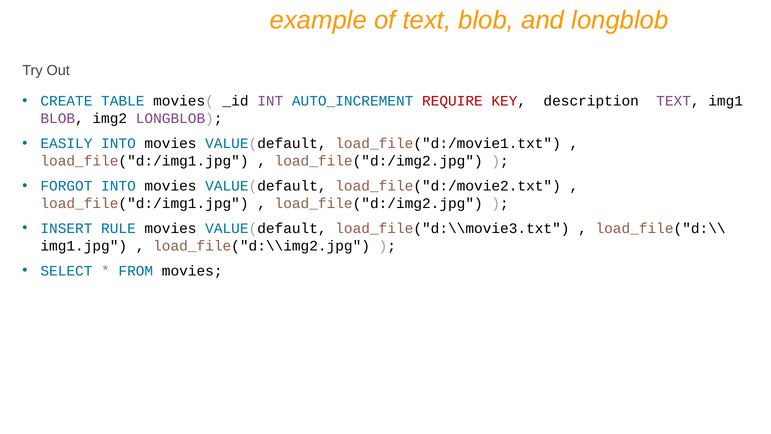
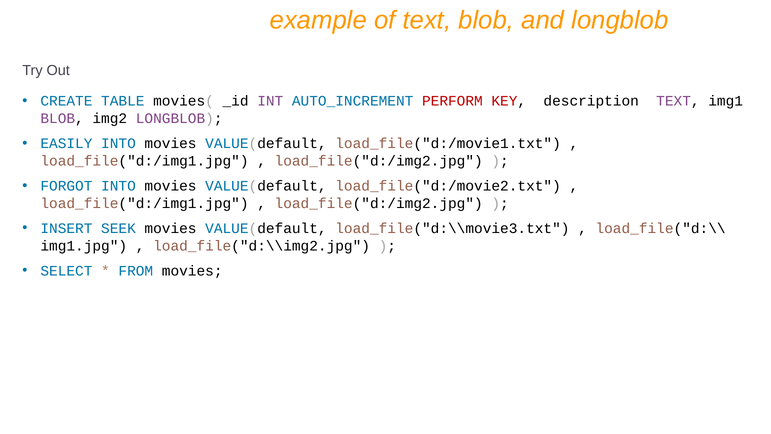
REQUIRE: REQUIRE -> PERFORM (452, 101)
RULE: RULE -> SEEK (118, 228)
